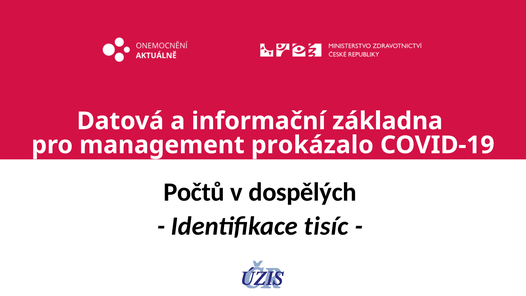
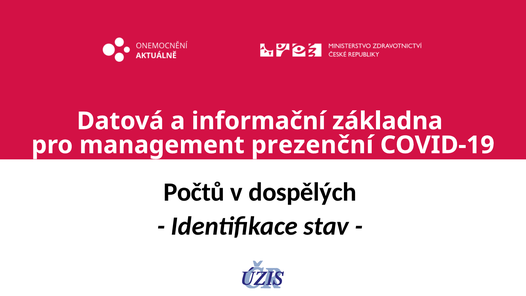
prokázalo: prokázalo -> prezenční (312, 145)
tisíc: tisíc -> stav (326, 226)
